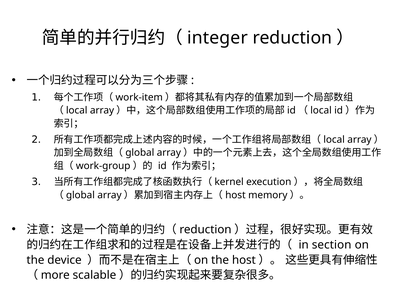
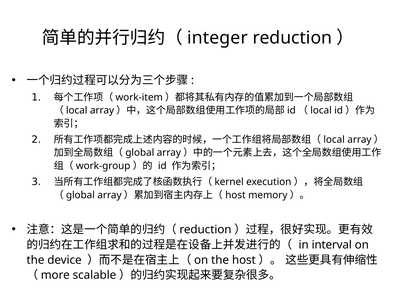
section: section -> interval (332, 245)
